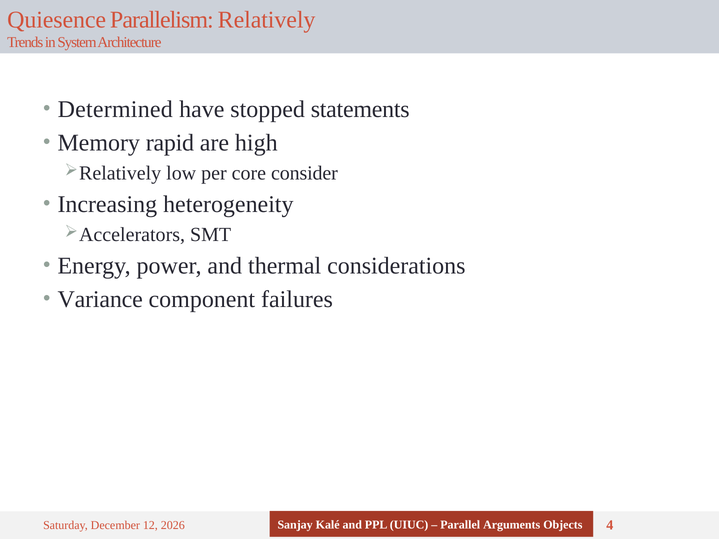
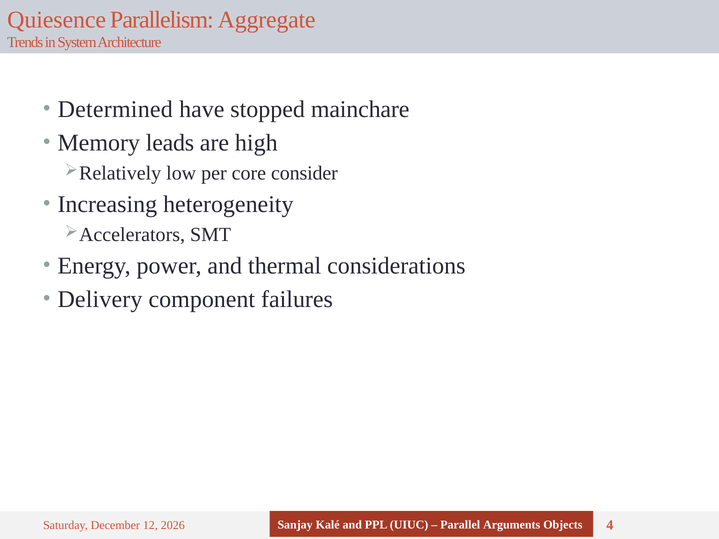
Relatively: Relatively -> Aggregate (267, 20)
statements: statements -> mainchare (360, 110)
rapid: rapid -> leads (170, 143)
Variance: Variance -> Delivery (100, 300)
